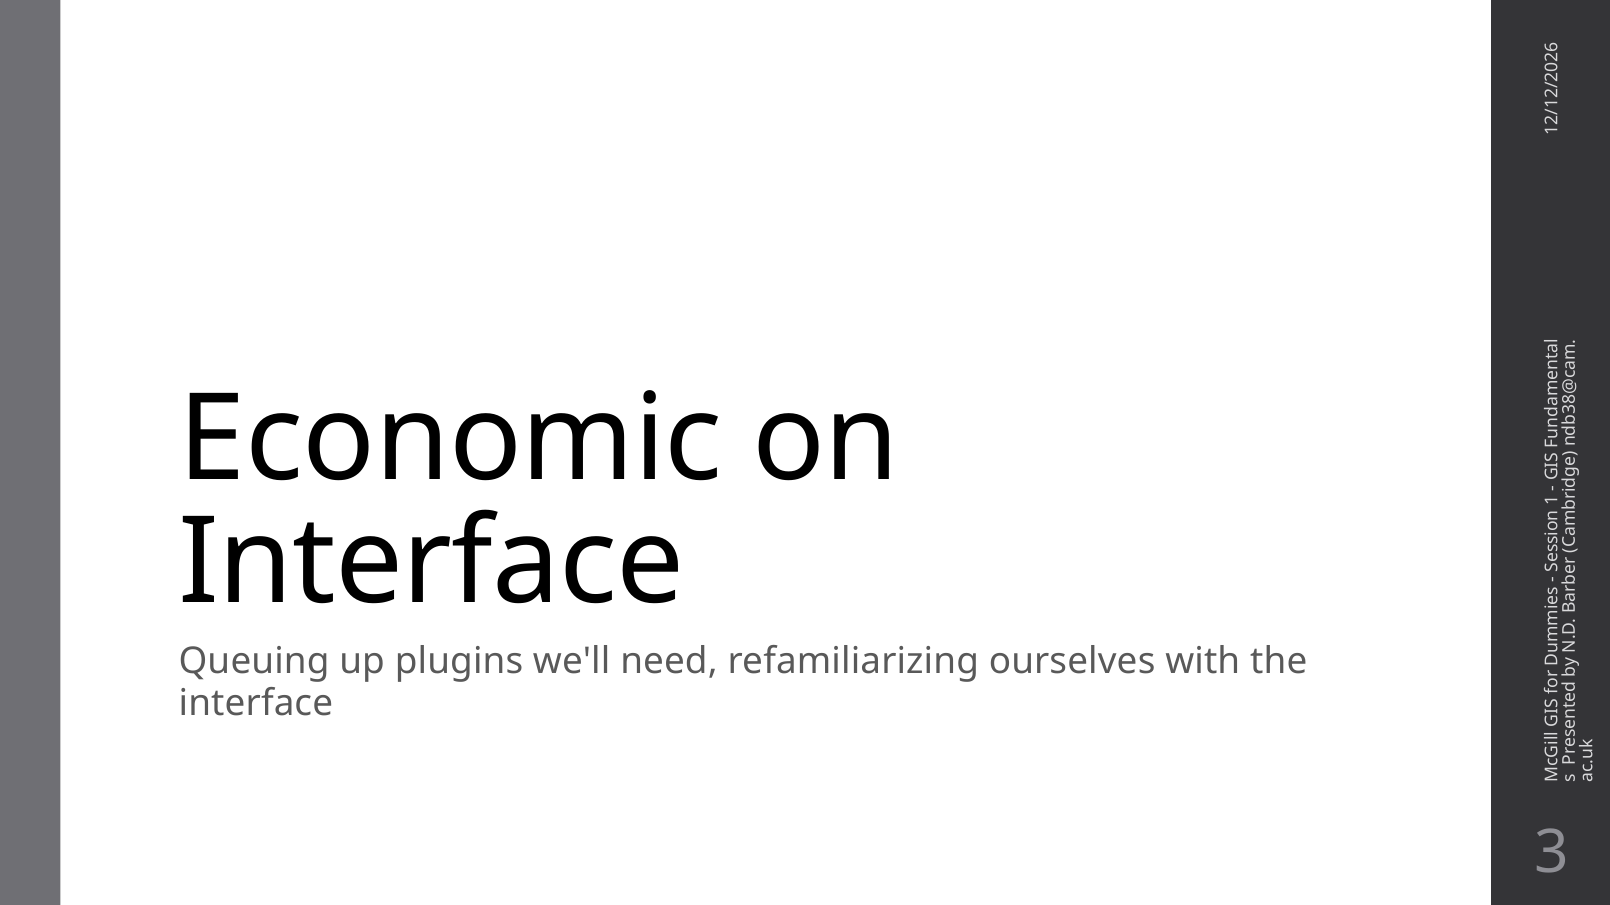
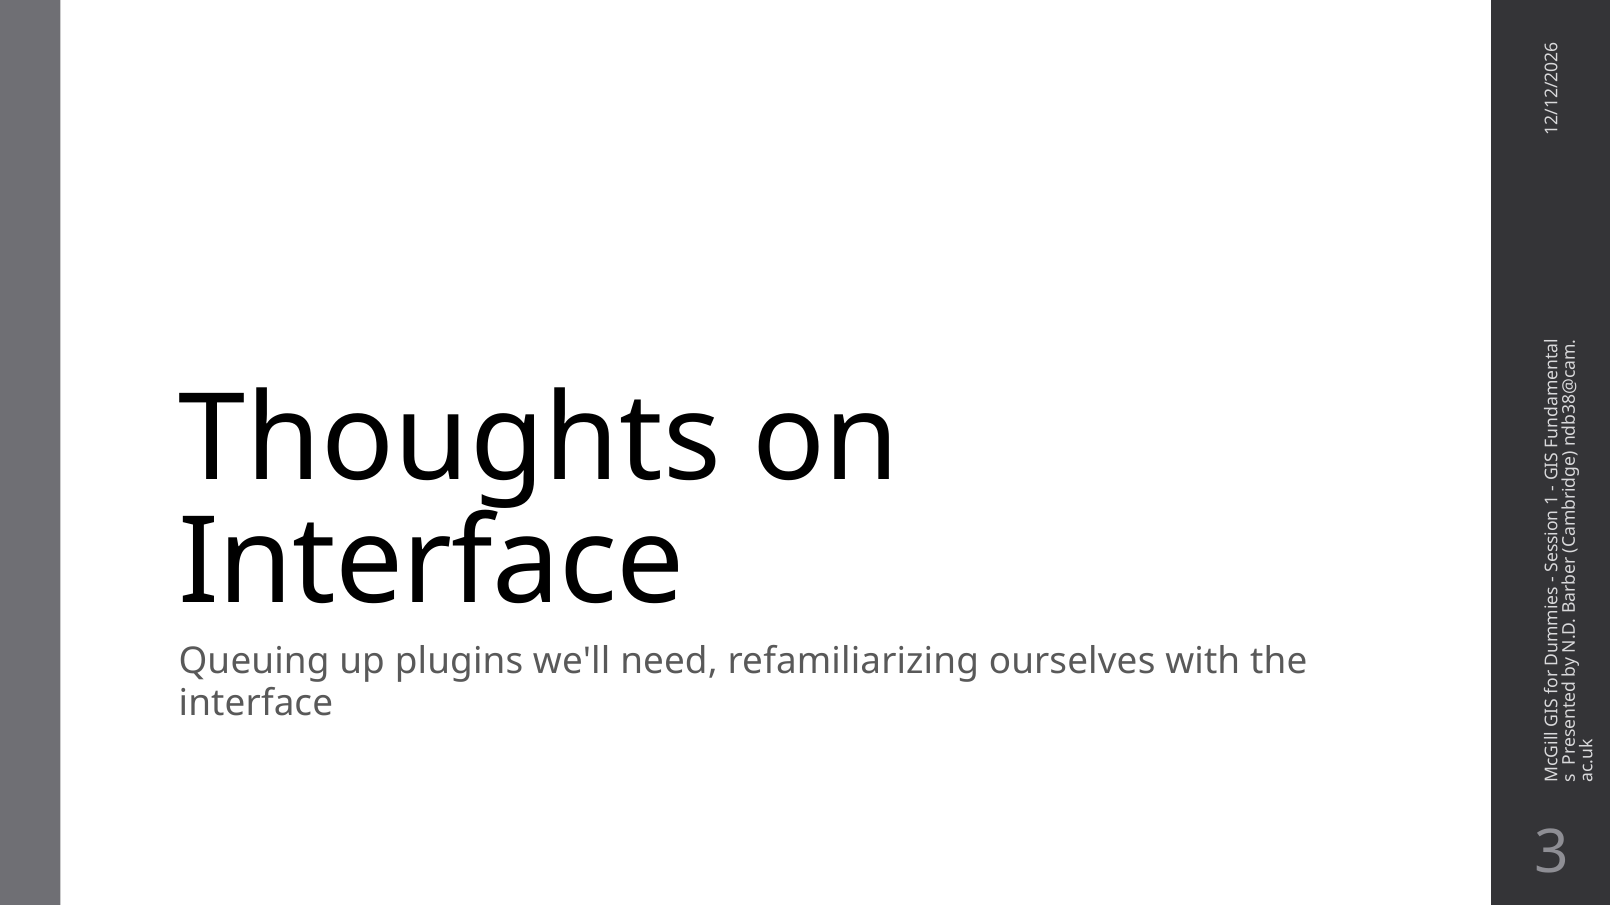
Economic: Economic -> Thoughts (450, 440)
